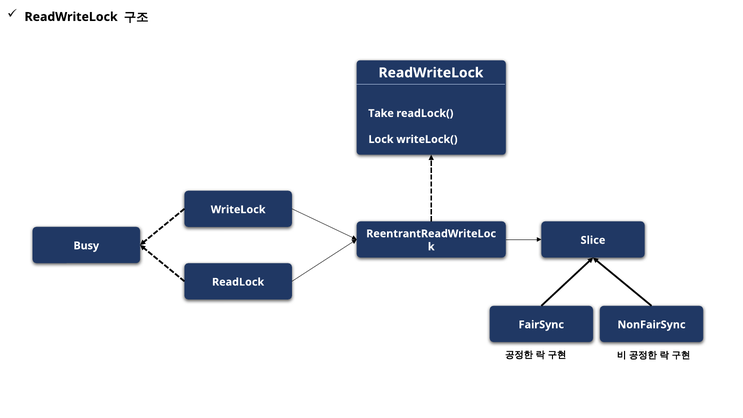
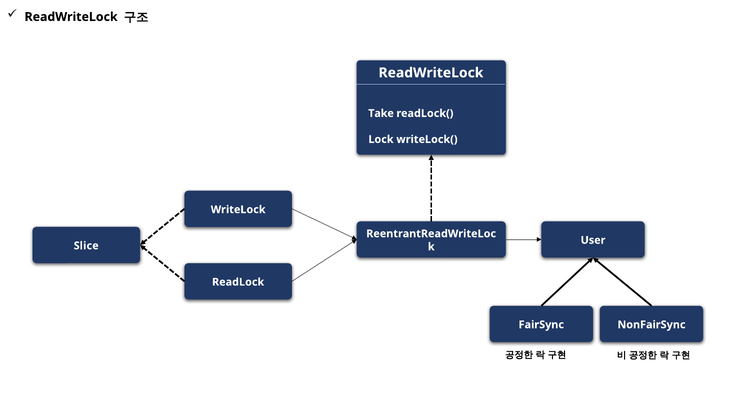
Slice: Slice -> User (593, 240)
Busy: Busy -> Slice (86, 246)
